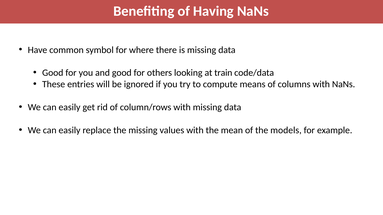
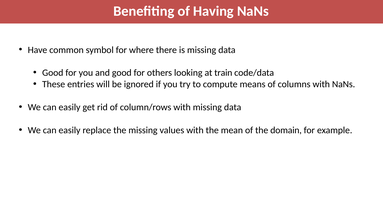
models: models -> domain (286, 130)
